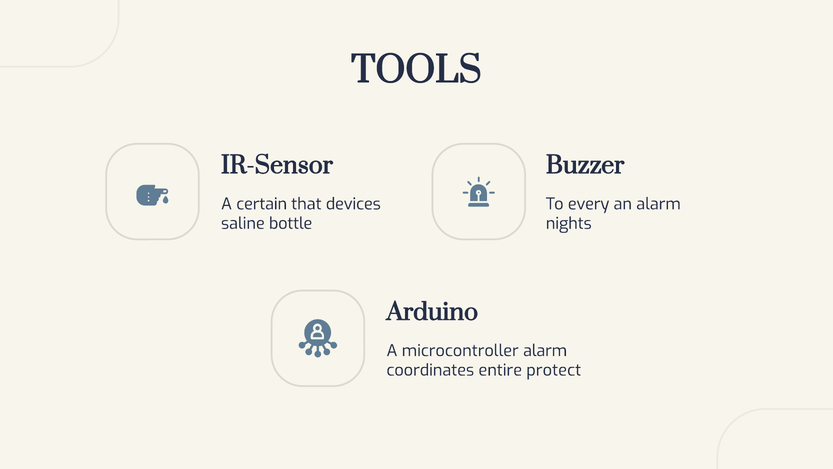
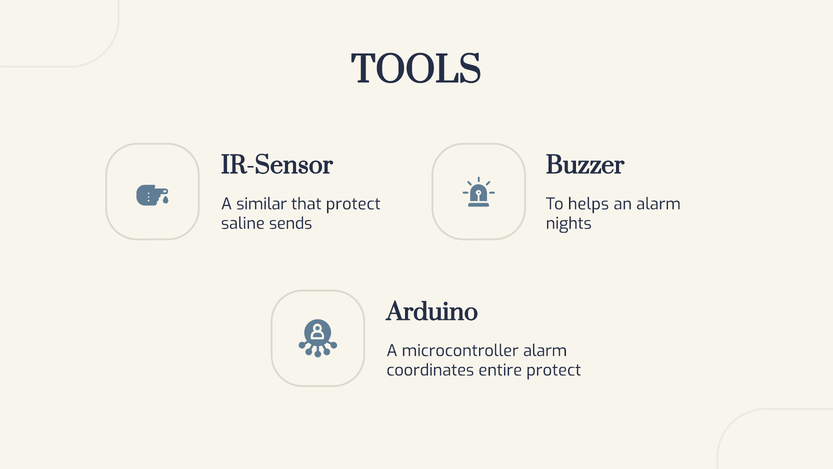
certain: certain -> similar (262, 204)
that devices: devices -> protect (353, 204)
every: every -> helps (588, 204)
bottle: bottle -> sends (291, 223)
